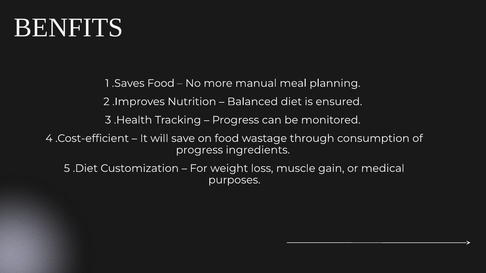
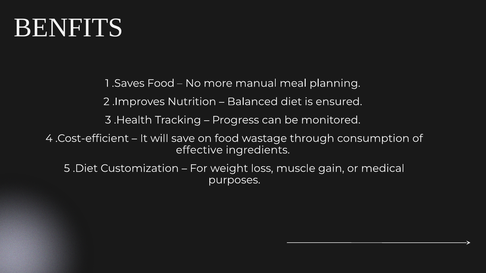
progress: progress -> effective (199, 150)
